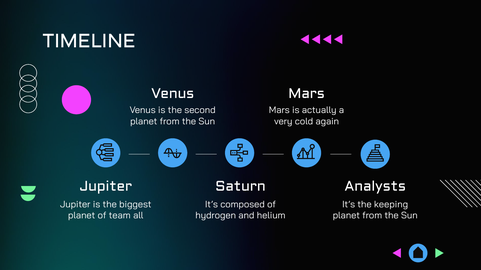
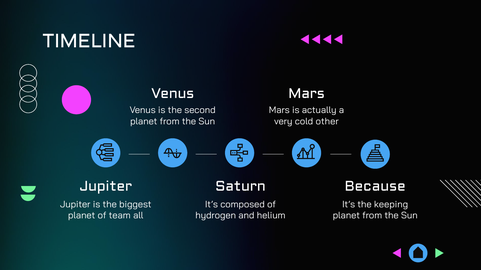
again: again -> other (327, 122)
Analysts: Analysts -> Because (375, 187)
